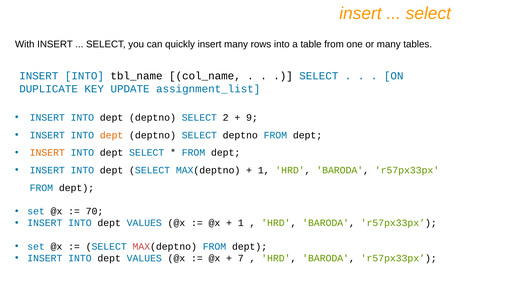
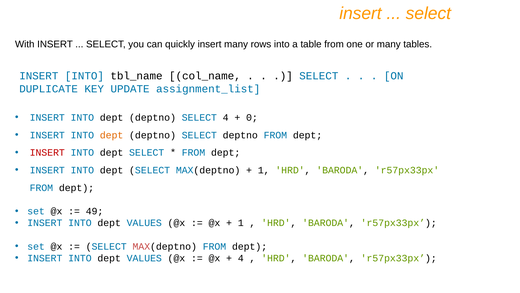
SELECT 2: 2 -> 4 (226, 117)
9: 9 -> 0 (252, 117)
INSERT colour: orange -> red (47, 152)
70: 70 -> 49 (95, 211)
7: 7 -> 4 (241, 258)
